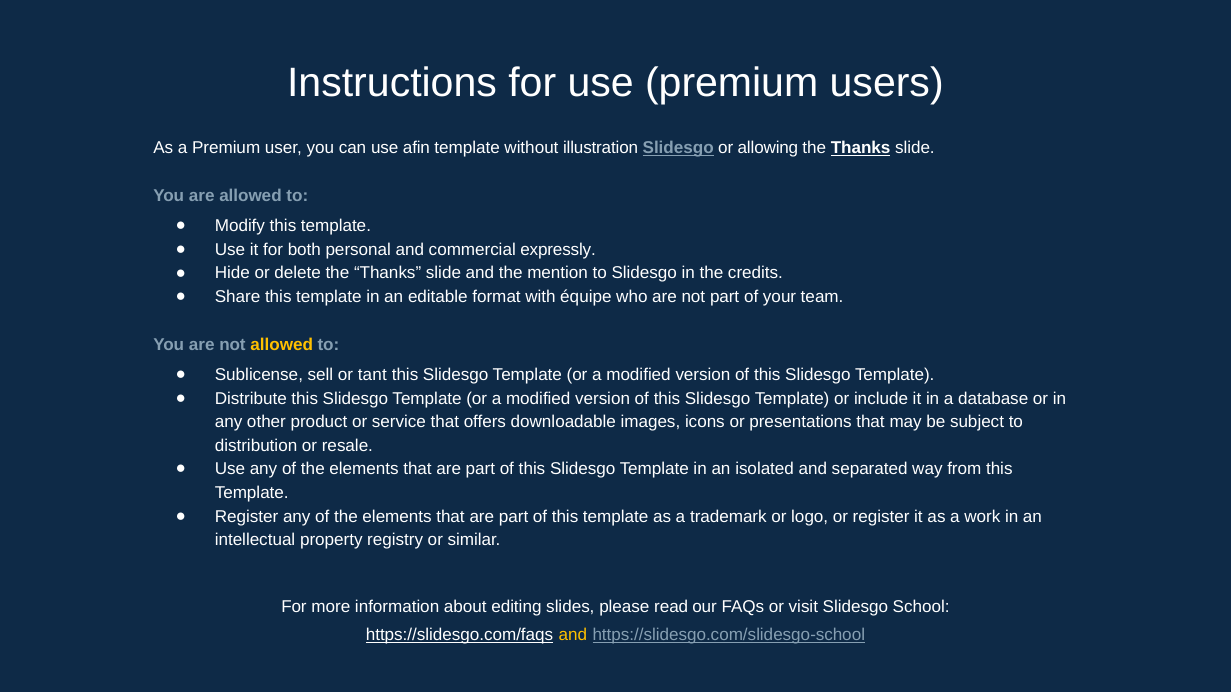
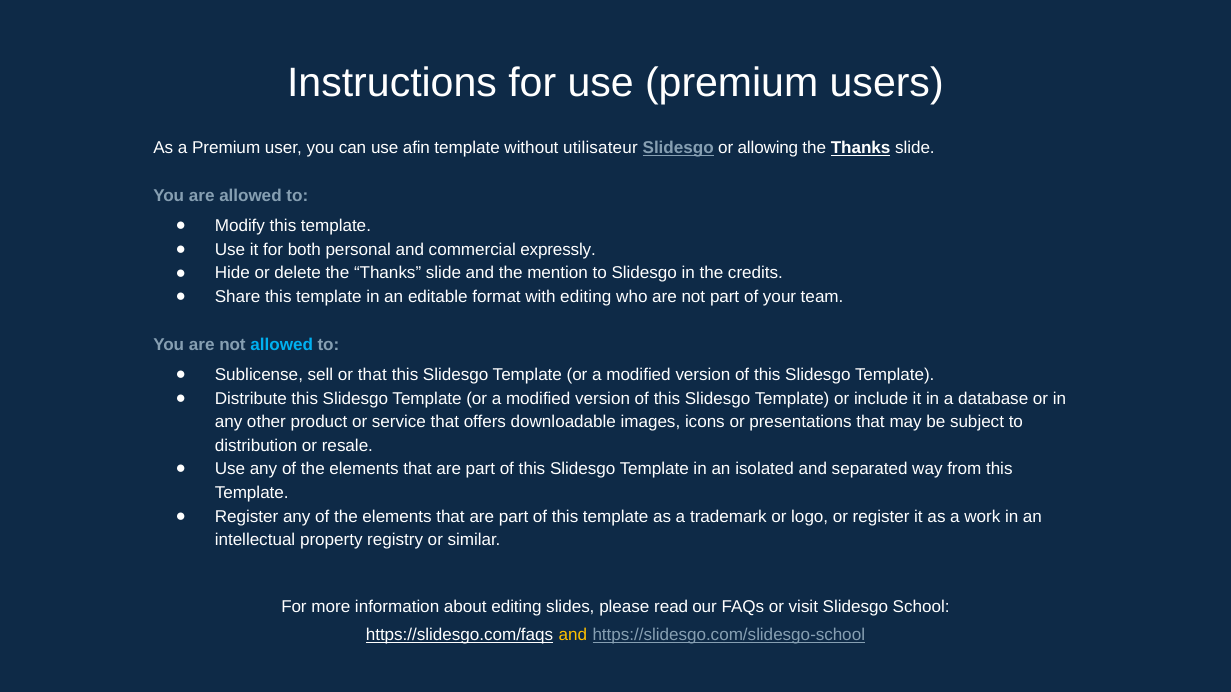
illustration: illustration -> utilisateur (600, 148)
with équipe: équipe -> editing (586, 297)
allowed colour: yellow -> light blue (282, 345)
or tant: tant -> that (372, 375)
